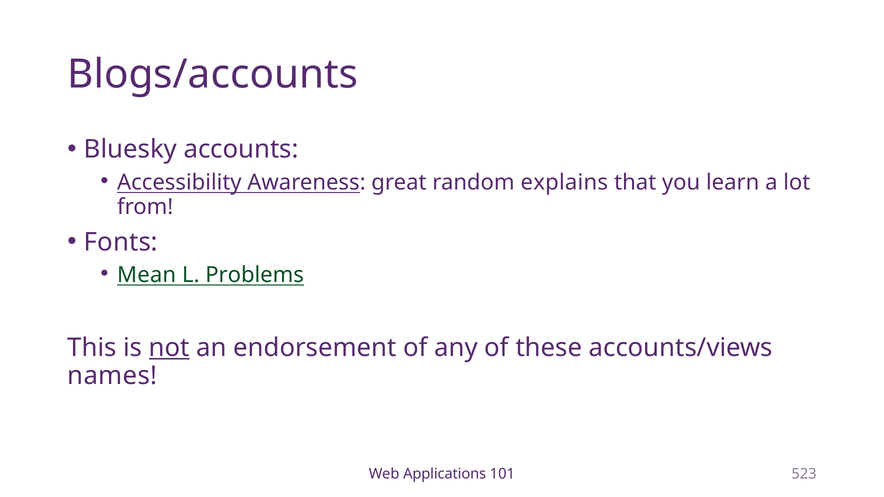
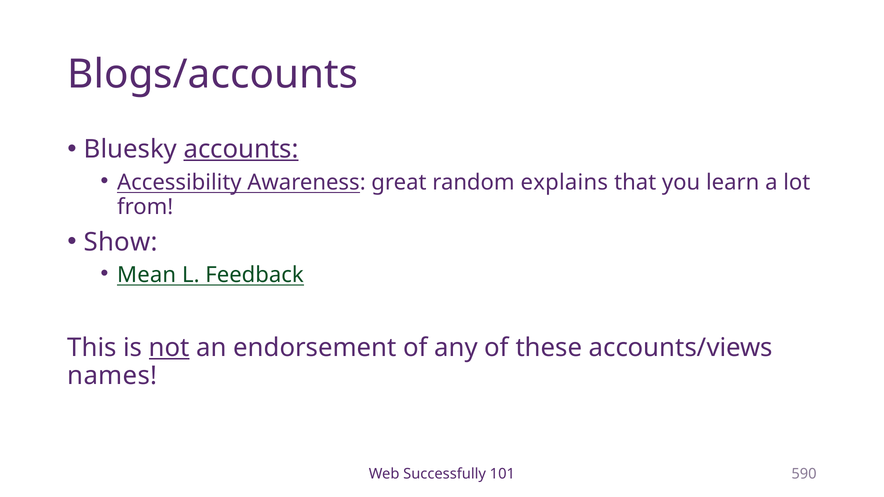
accounts underline: none -> present (241, 149)
Fonts: Fonts -> Show (121, 242)
Problems: Problems -> Feedback (255, 275)
Applications: Applications -> Successfully (445, 474)
523: 523 -> 590 (804, 474)
